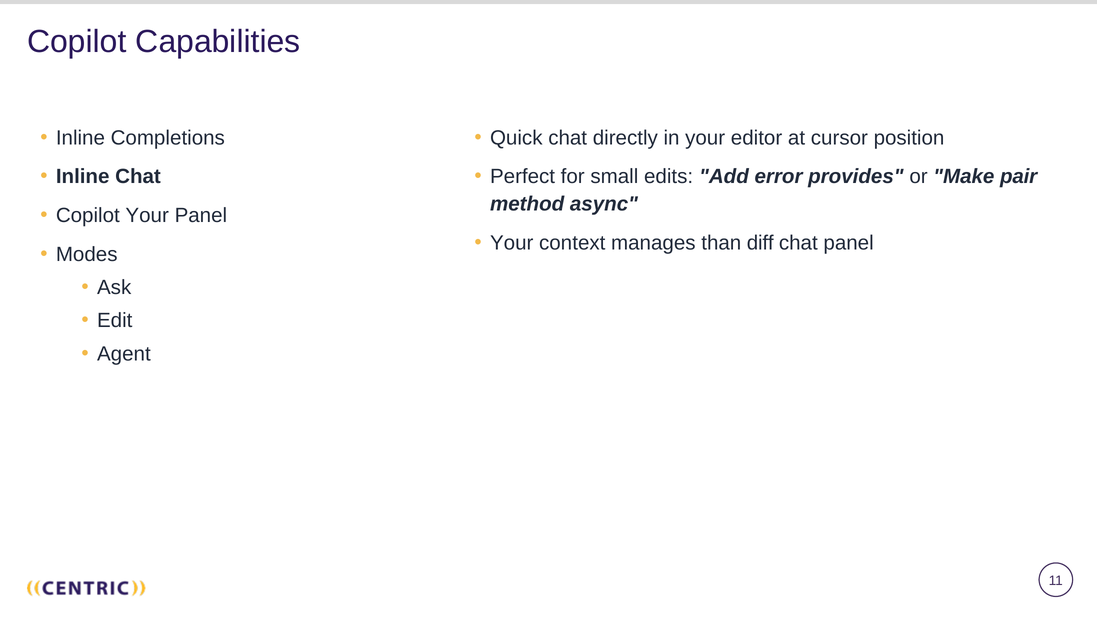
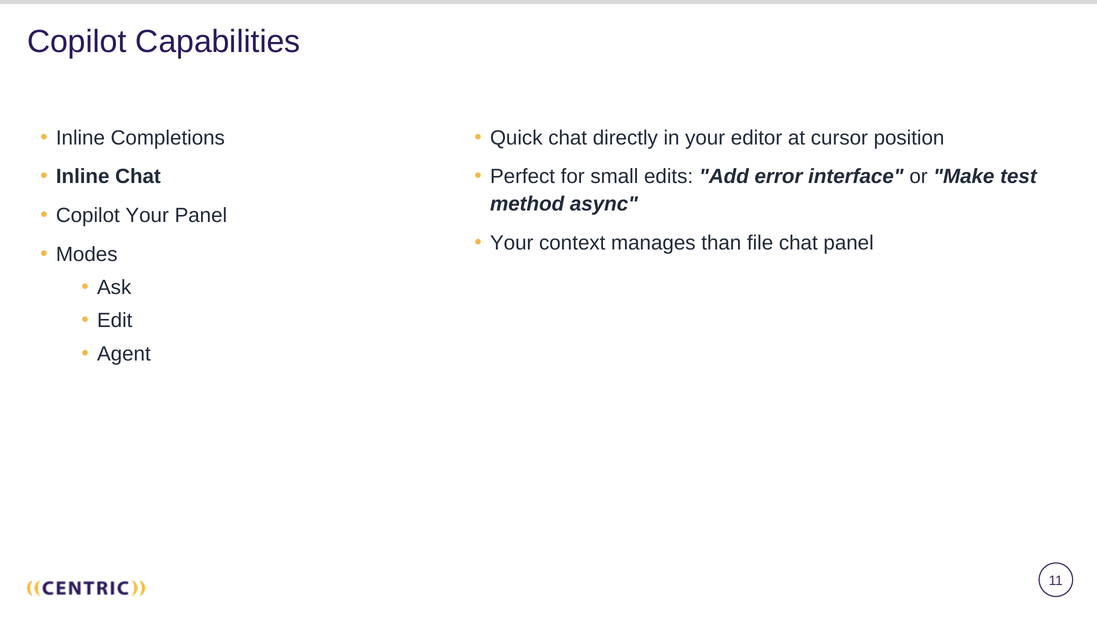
provides: provides -> interface (856, 177)
pair: pair -> test (1019, 177)
diff: diff -> file (760, 243)
